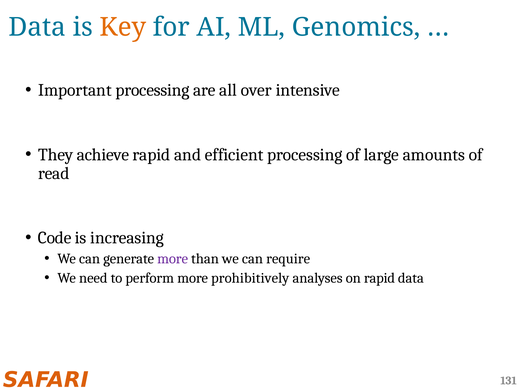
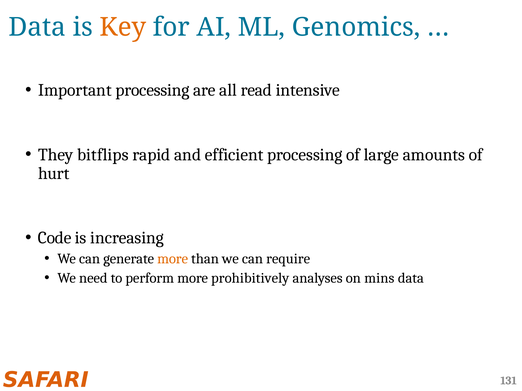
over: over -> read (256, 90)
achieve: achieve -> bitflips (103, 155)
read: read -> hurt (54, 174)
more colour: purple -> orange (173, 259)
on rapid: rapid -> mins (379, 278)
